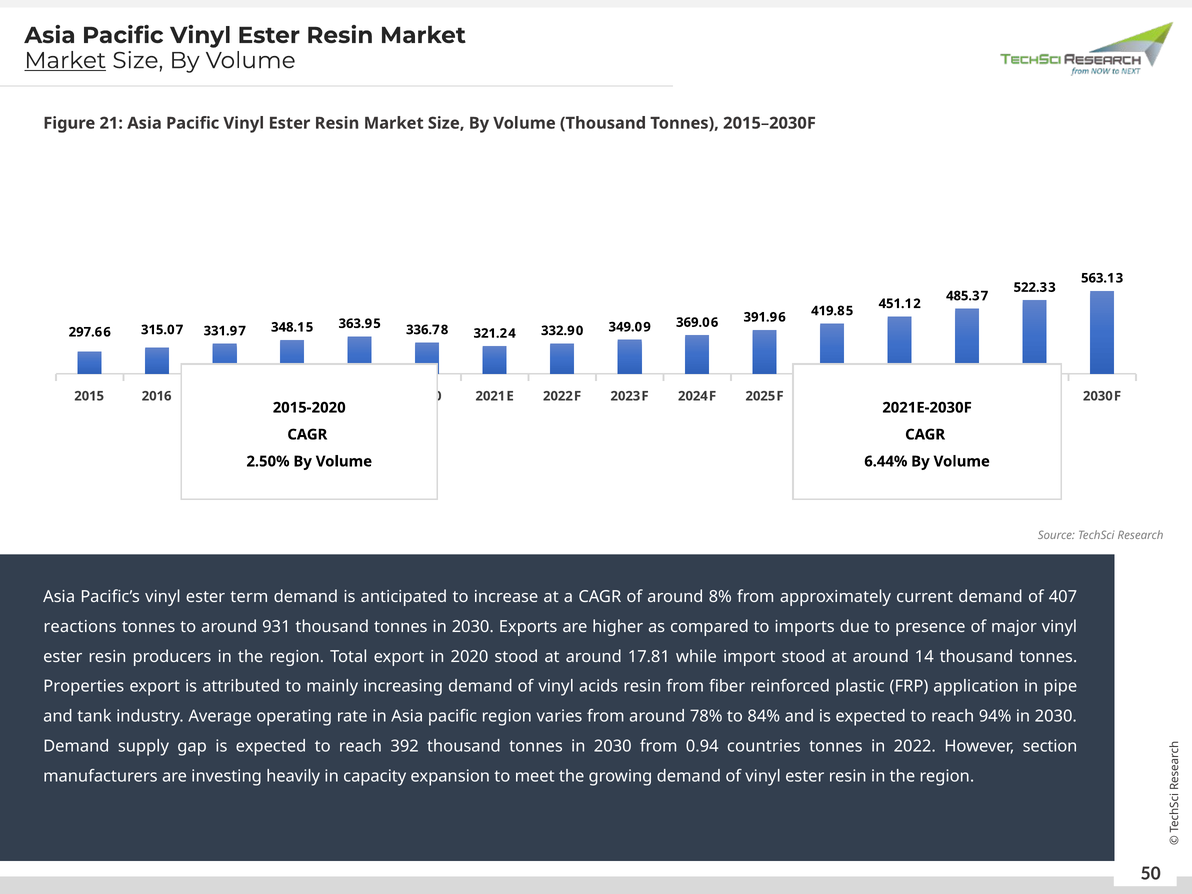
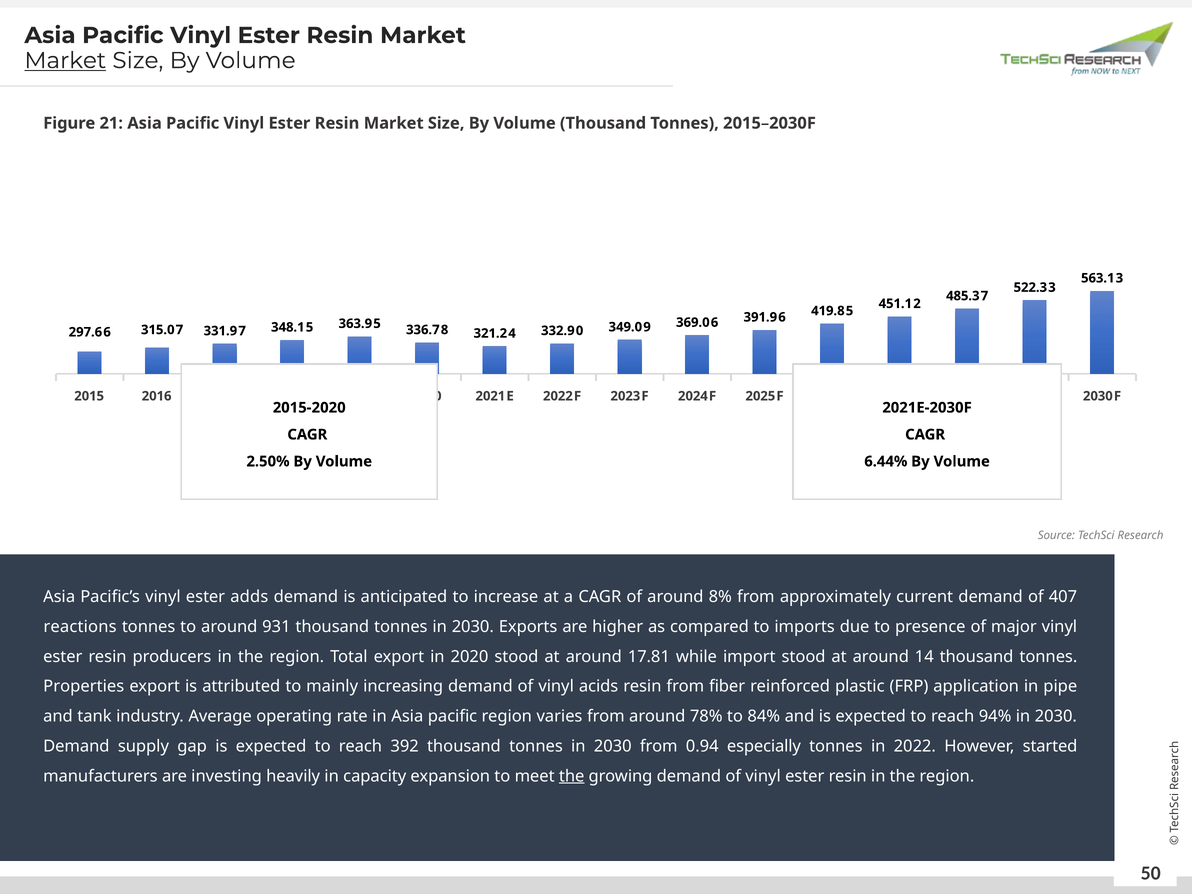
term: term -> adds (249, 597)
countries: countries -> especially (764, 746)
section: section -> started (1050, 746)
the underline: none -> present (572, 776)
